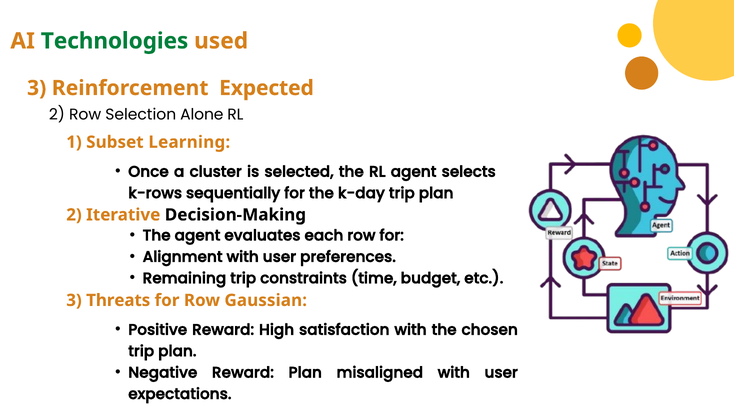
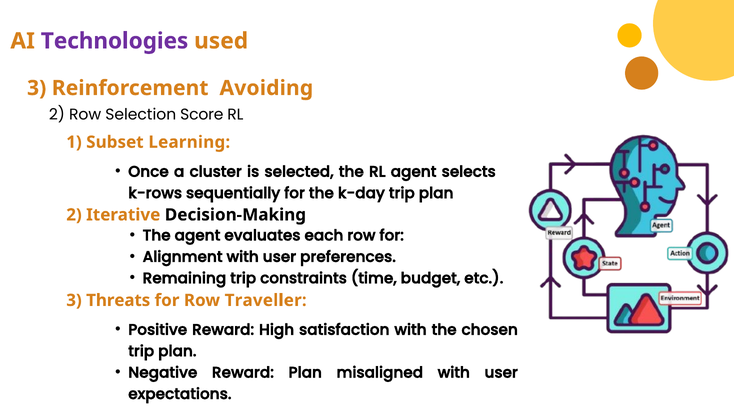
Technologies colour: green -> purple (115, 41)
Expected: Expected -> Avoiding (266, 88)
Alone: Alone -> Score (202, 115)
Gaussian: Gaussian -> Traveller (266, 300)
